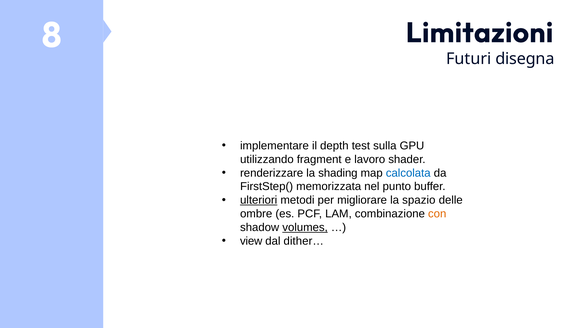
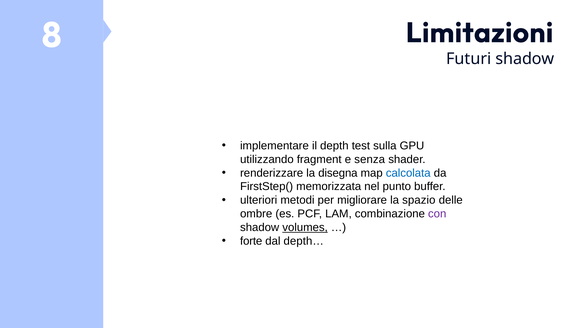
Futuri disegna: disegna -> shadow (525, 59)
lavoro: lavoro -> senza (370, 159)
shading: shading -> disegna (338, 173)
ulteriori underline: present -> none (259, 200)
con colour: orange -> purple (437, 214)
view: view -> forte (251, 241)
dither…: dither… -> depth… (304, 241)
